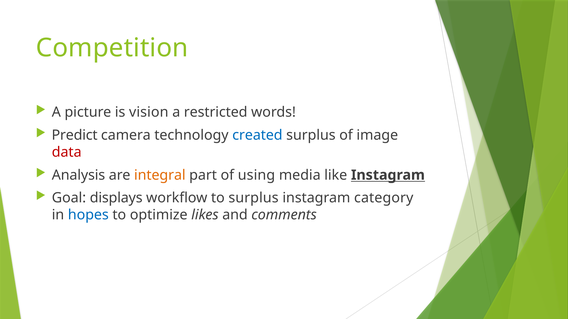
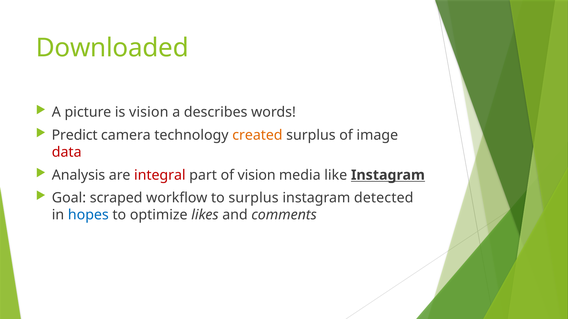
Competition: Competition -> Downloaded (112, 48)
restricted: restricted -> describes (216, 112)
created colour: blue -> orange (257, 135)
integral colour: orange -> red (160, 175)
of using: using -> vision (257, 175)
displays: displays -> scraped (116, 198)
category: category -> detected (384, 198)
